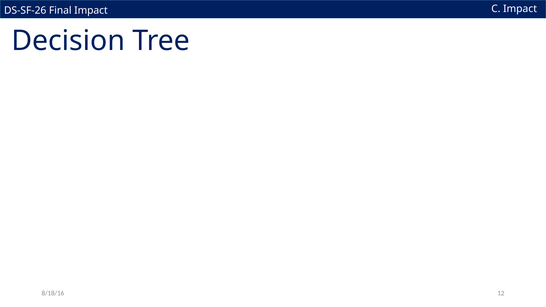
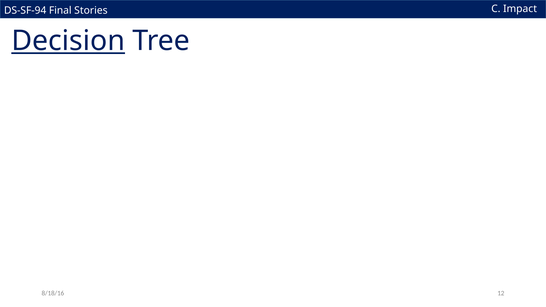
DS-SF-26: DS-SF-26 -> DS-SF-94 (25, 11)
Final Impact: Impact -> Stories (91, 11)
Decision underline: none -> present (68, 41)
